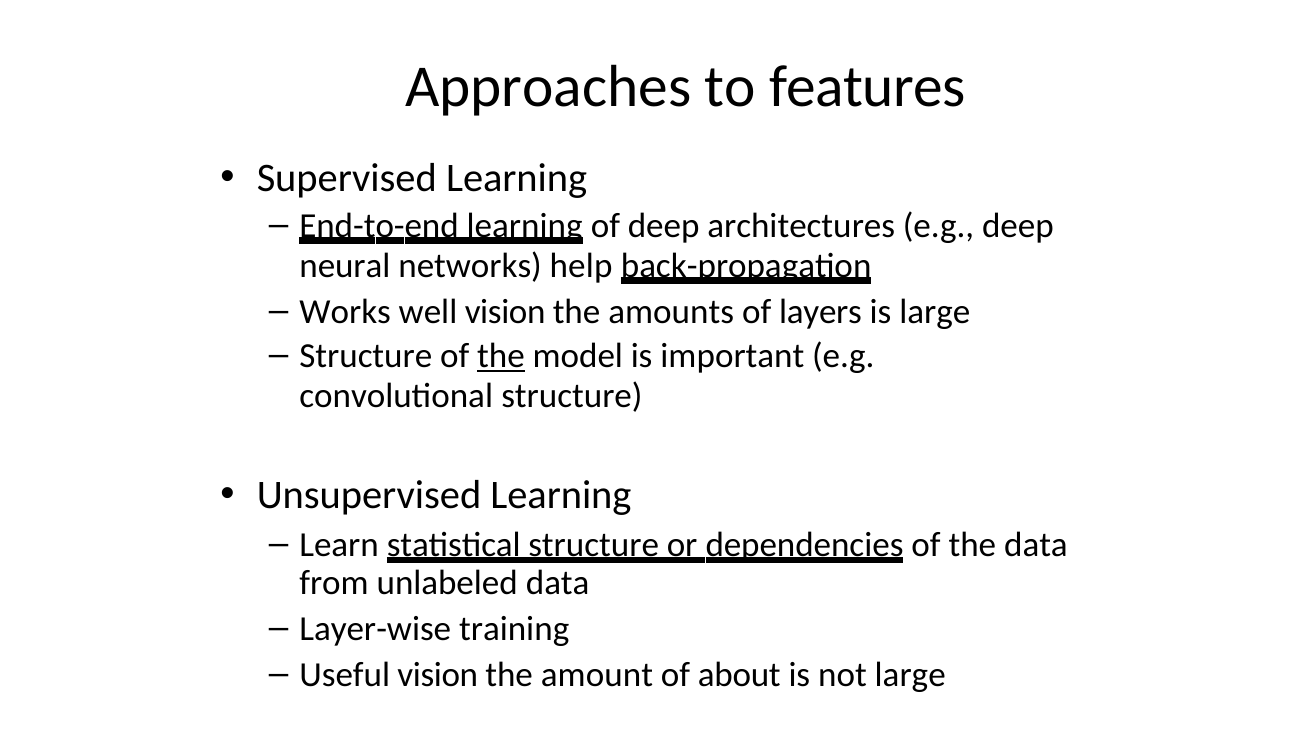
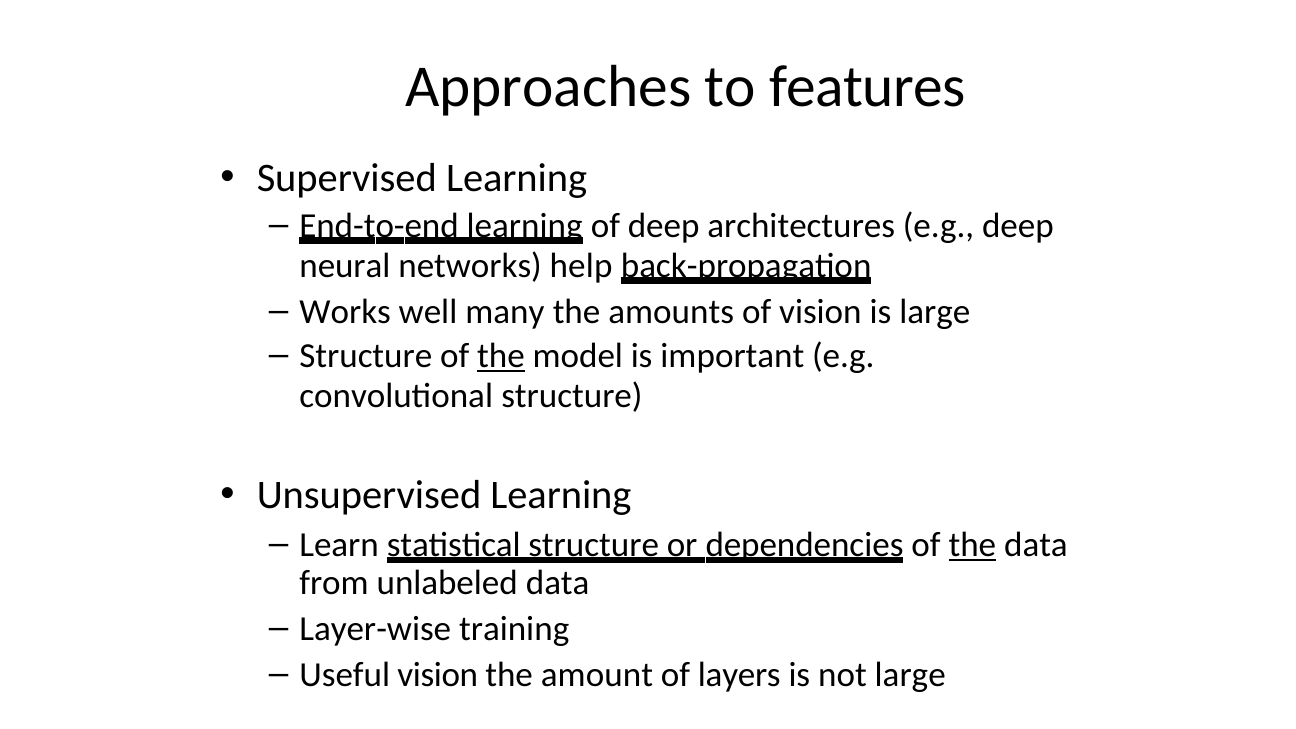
well vision: vision -> many (505, 312)
of layers: layers -> vision (820, 312)
the underline: none -> present (972, 545)
about: about -> layers (739, 675)
